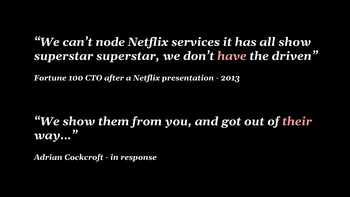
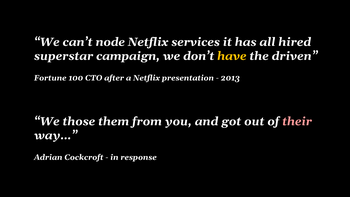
all show: show -> hired (295, 42)
superstar superstar: superstar -> campaign (128, 56)
have colour: pink -> yellow (232, 56)
We show: show -> those (79, 121)
